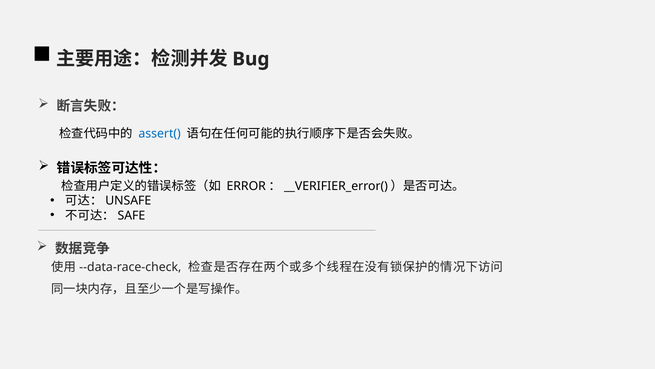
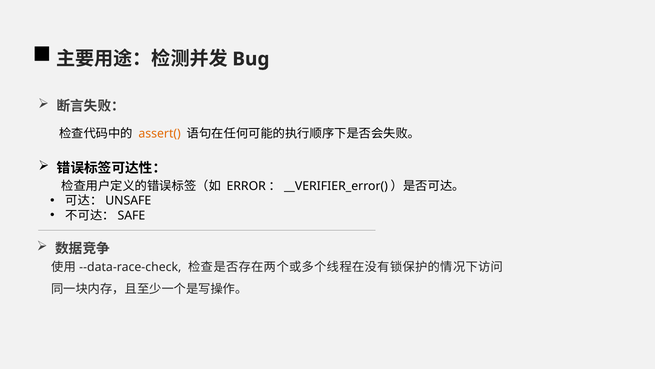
assert( colour: blue -> orange (160, 133)
